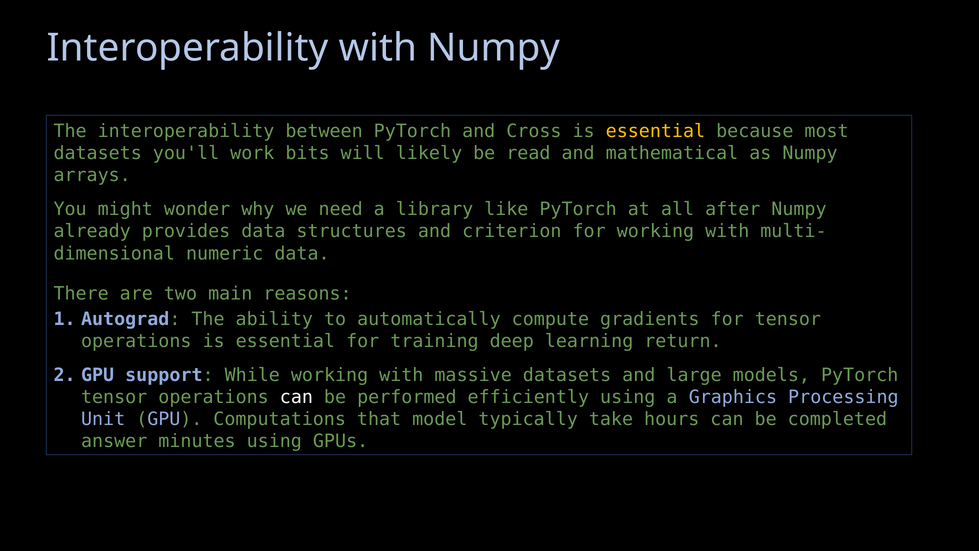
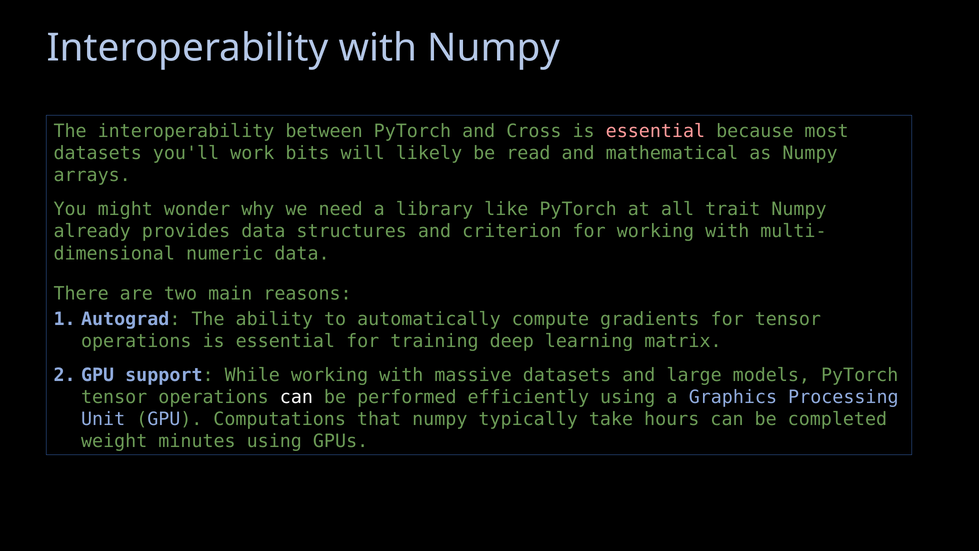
essential colour: yellow -> pink (655, 131)
after: after -> trait (733, 209)
return: return -> matrix (683, 341)
that model: model -> numpy (440, 419)
answer: answer -> weight (114, 441)
